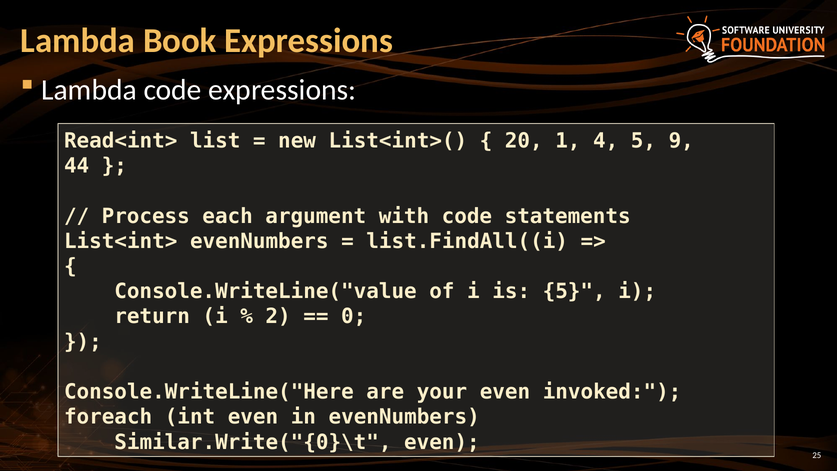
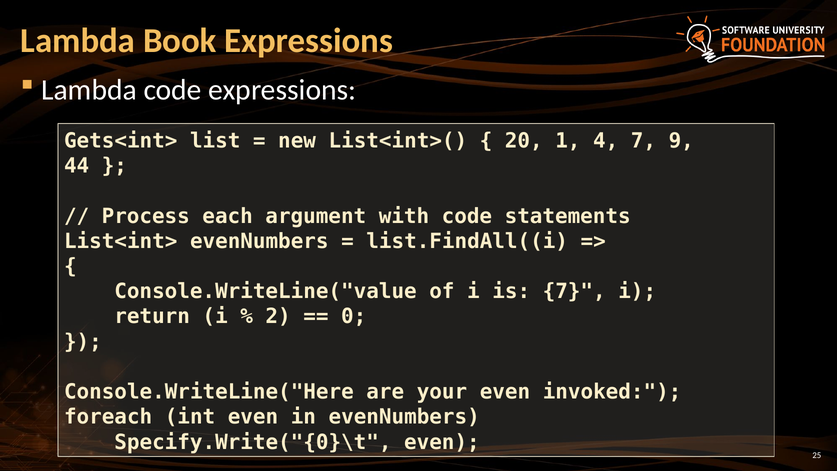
Read<int>: Read<int> -> Gets<int> (121, 141)
4 5: 5 -> 7 (643, 141)
is 5: 5 -> 7 (574, 291)
Similar.Write("{0}\t: Similar.Write("{0}\t -> Specify.Write("{0}\t (253, 442)
